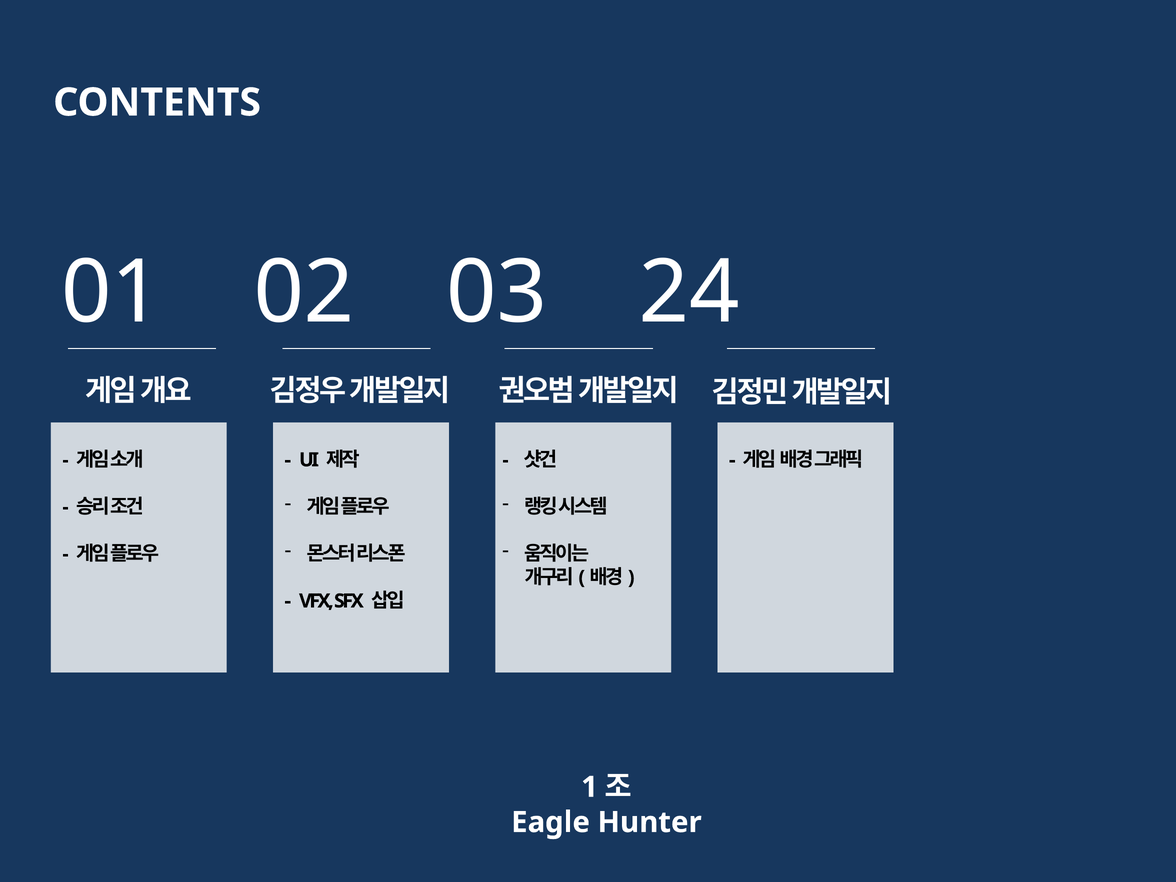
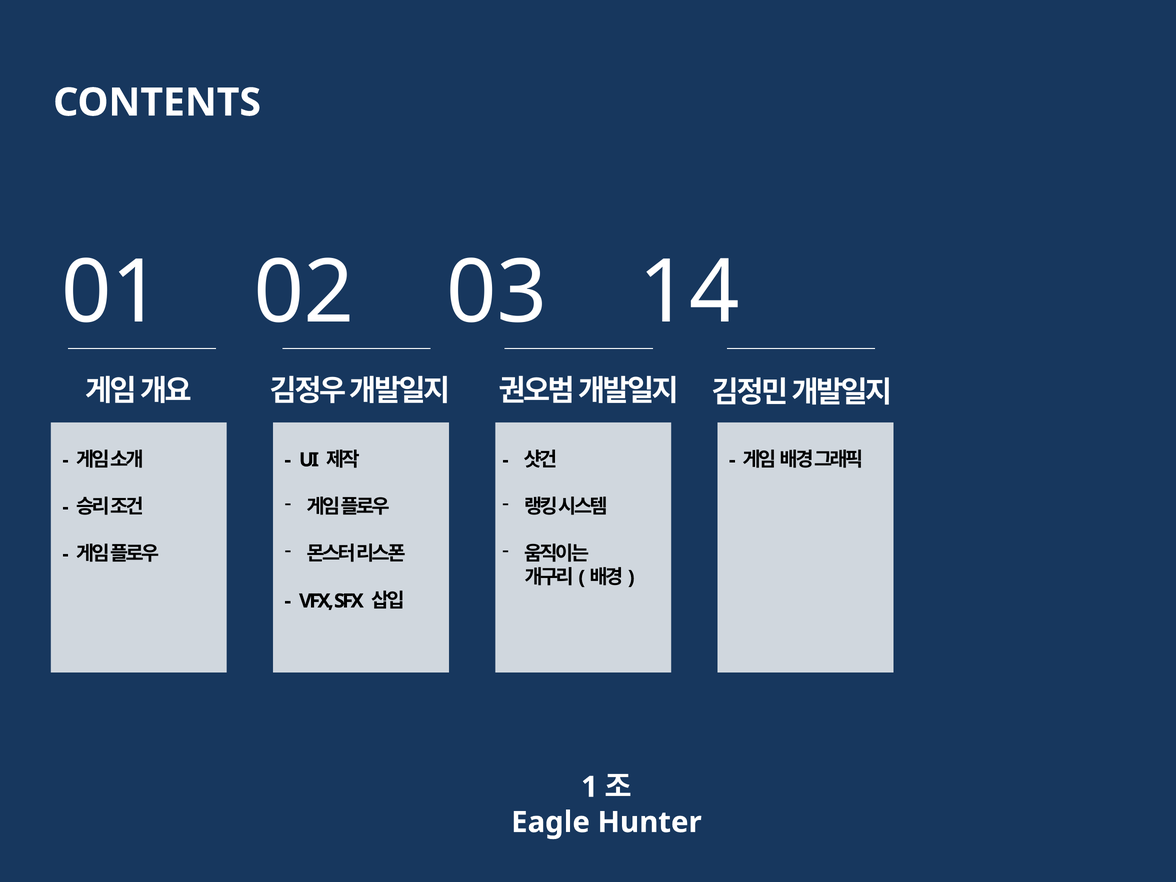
24: 24 -> 14 (689, 293)
